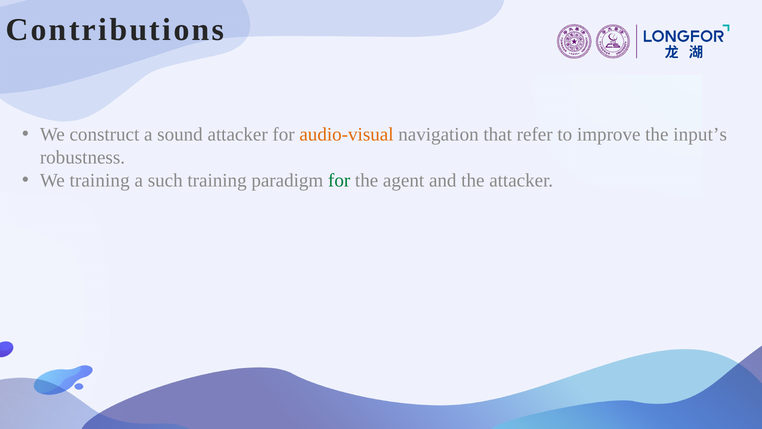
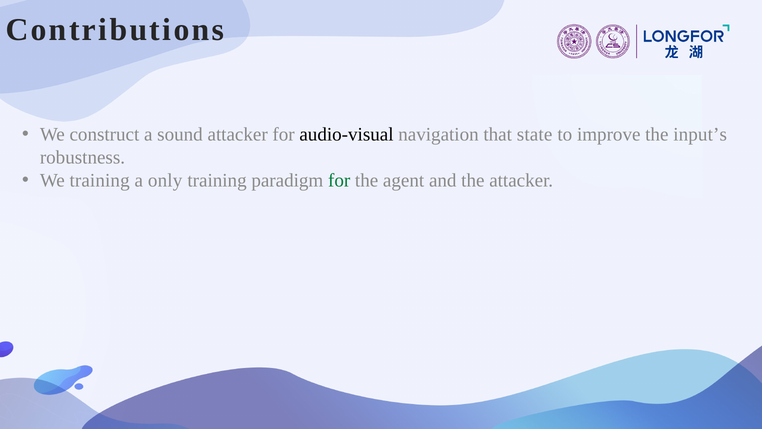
audio-visual colour: orange -> black (346, 134)
refer: refer -> state (535, 134)
such: such -> only (165, 180)
